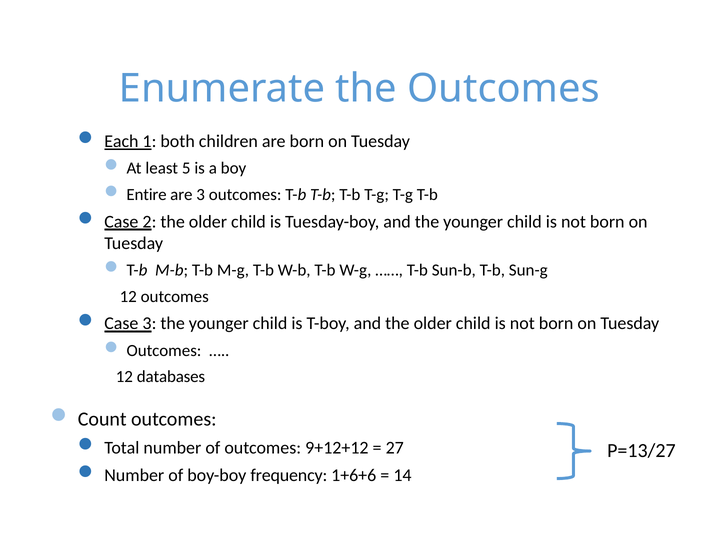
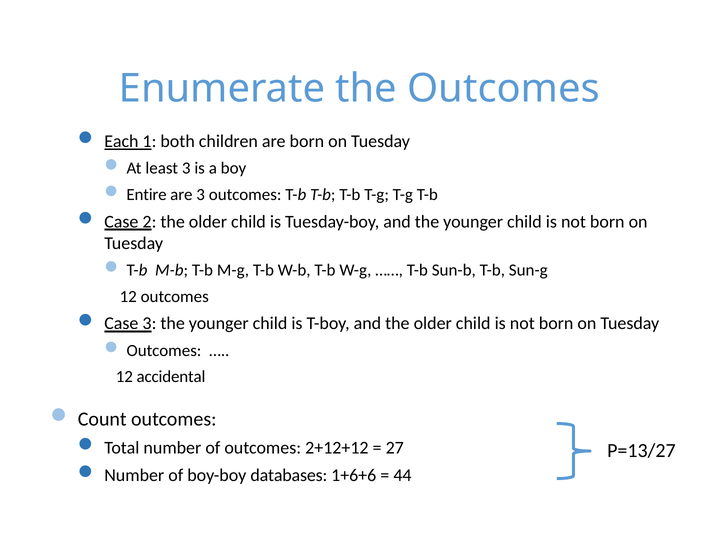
least 5: 5 -> 3 (186, 168)
databases: databases -> accidental (171, 377)
9+12+12: 9+12+12 -> 2+12+12 (337, 448)
frequency: frequency -> databases (289, 476)
14: 14 -> 44 (402, 476)
